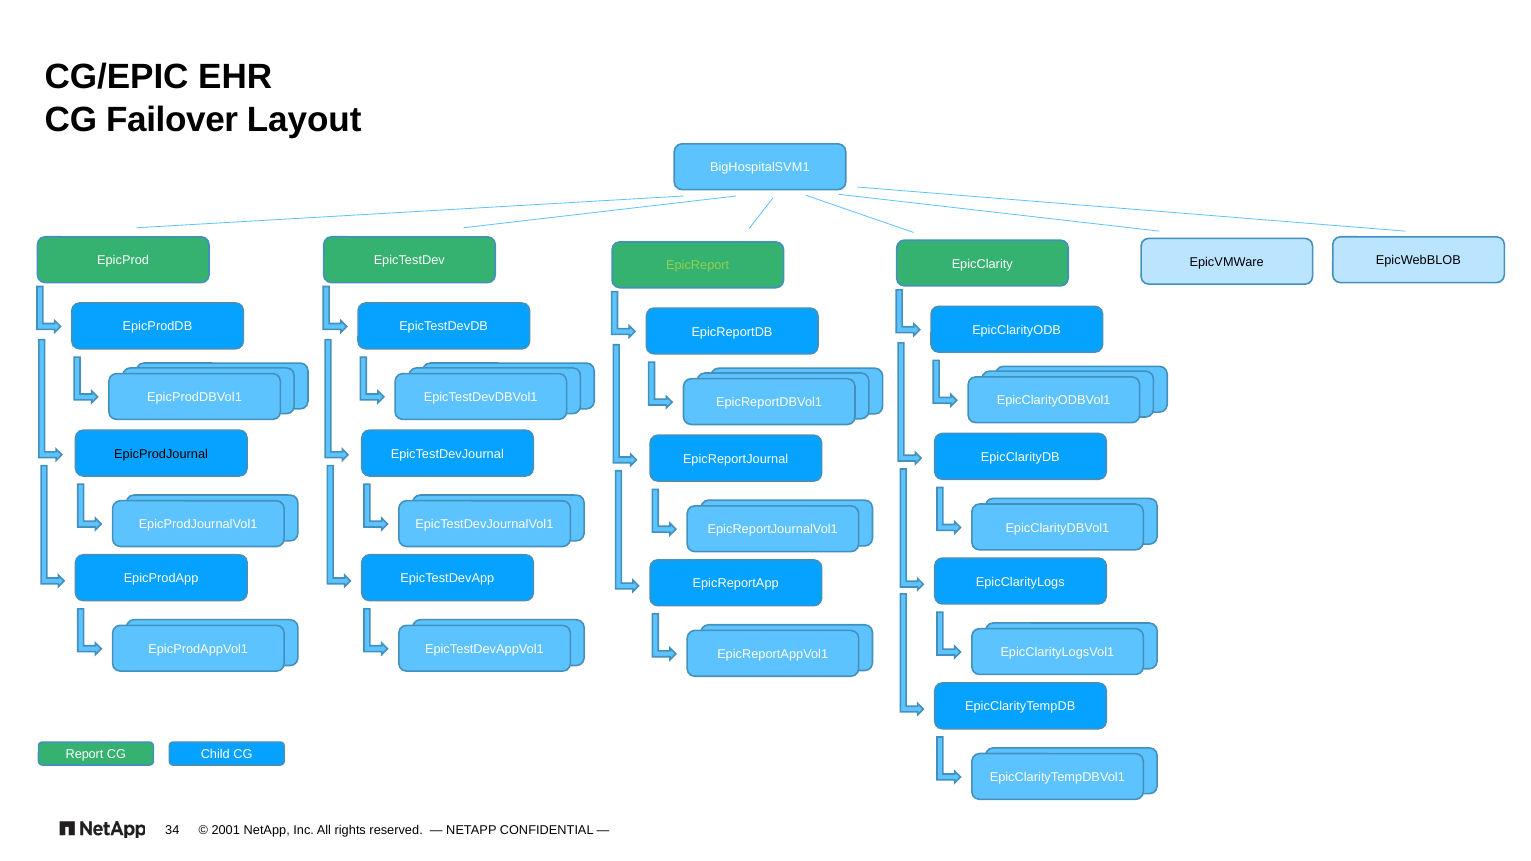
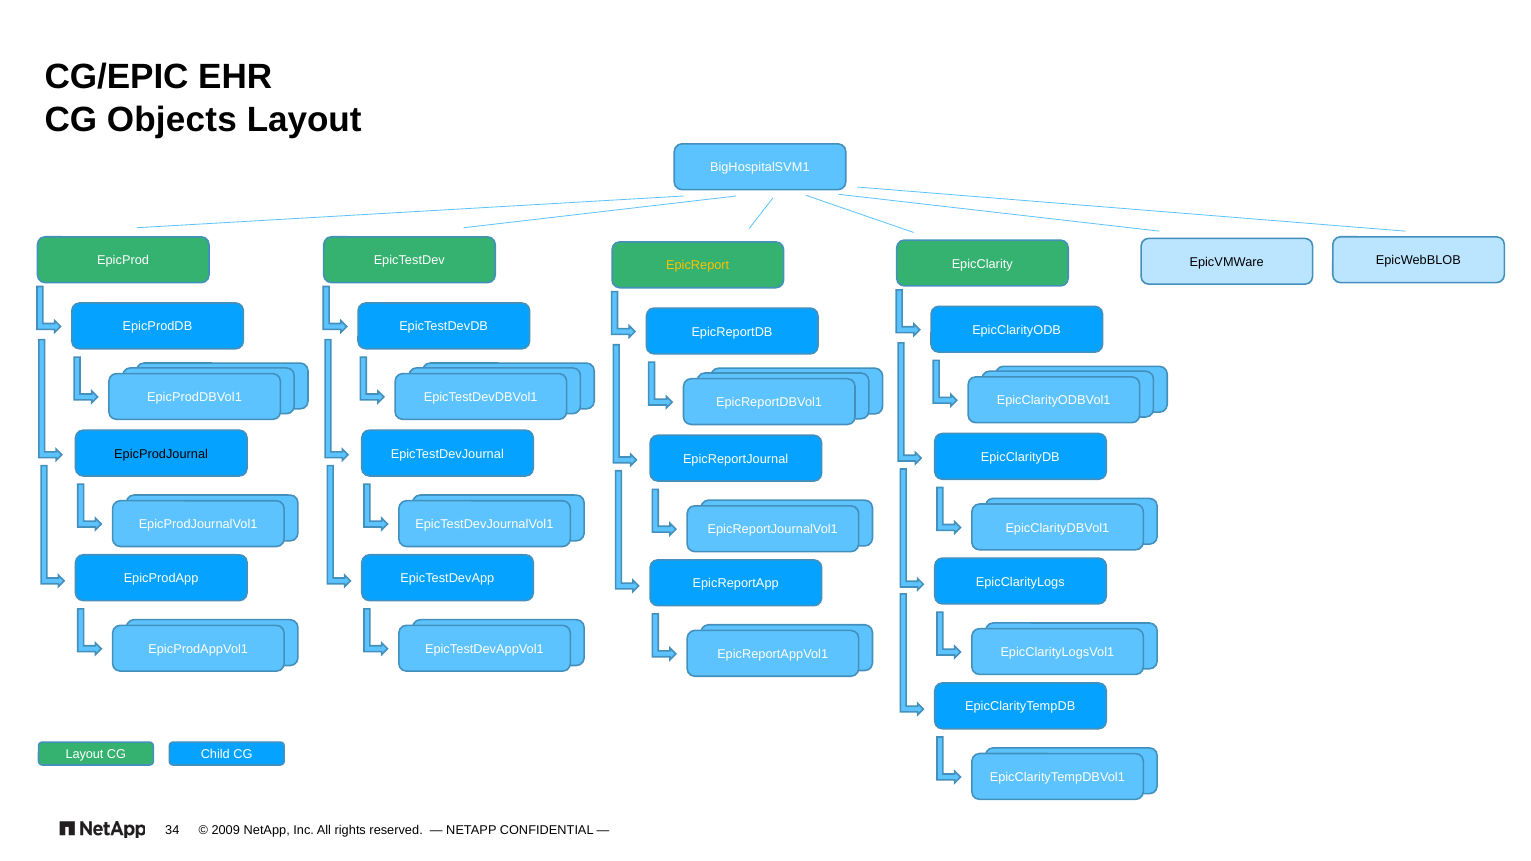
Failover: Failover -> Objects (172, 120)
EpicReport colour: light green -> yellow (698, 266)
Report: Report -> Layout (85, 755)
2001: 2001 -> 2009 (226, 830)
